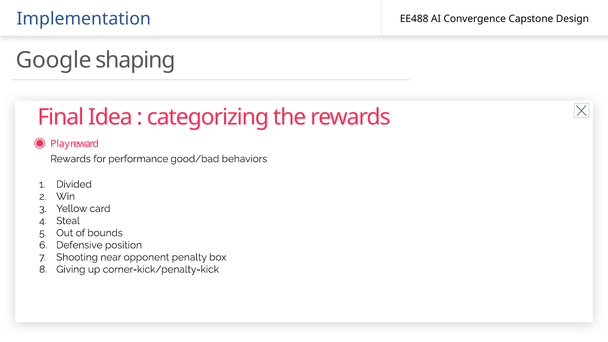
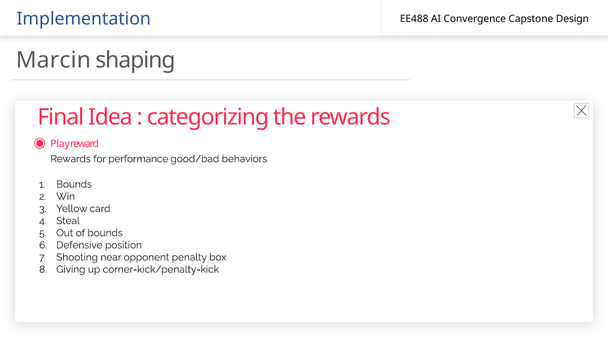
Google: Google -> Marcin (53, 60)
Divided: Divided -> Bounds (74, 184)
